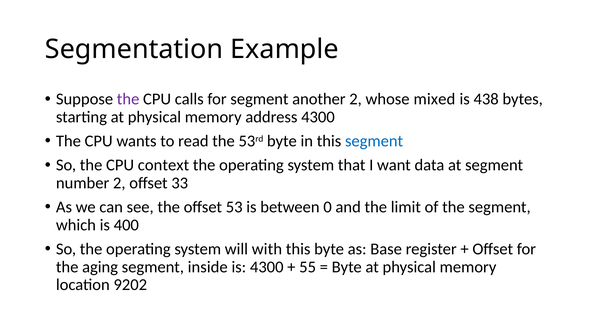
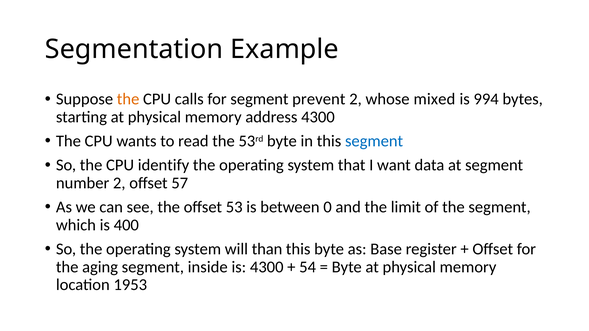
the colour: purple -> orange (128, 99)
another: another -> prevent (319, 99)
438: 438 -> 994 (486, 99)
context: context -> identify (163, 165)
33: 33 -> 57 (180, 183)
with: with -> than (267, 249)
55: 55 -> 54 (308, 267)
9202: 9202 -> 1953 (130, 285)
